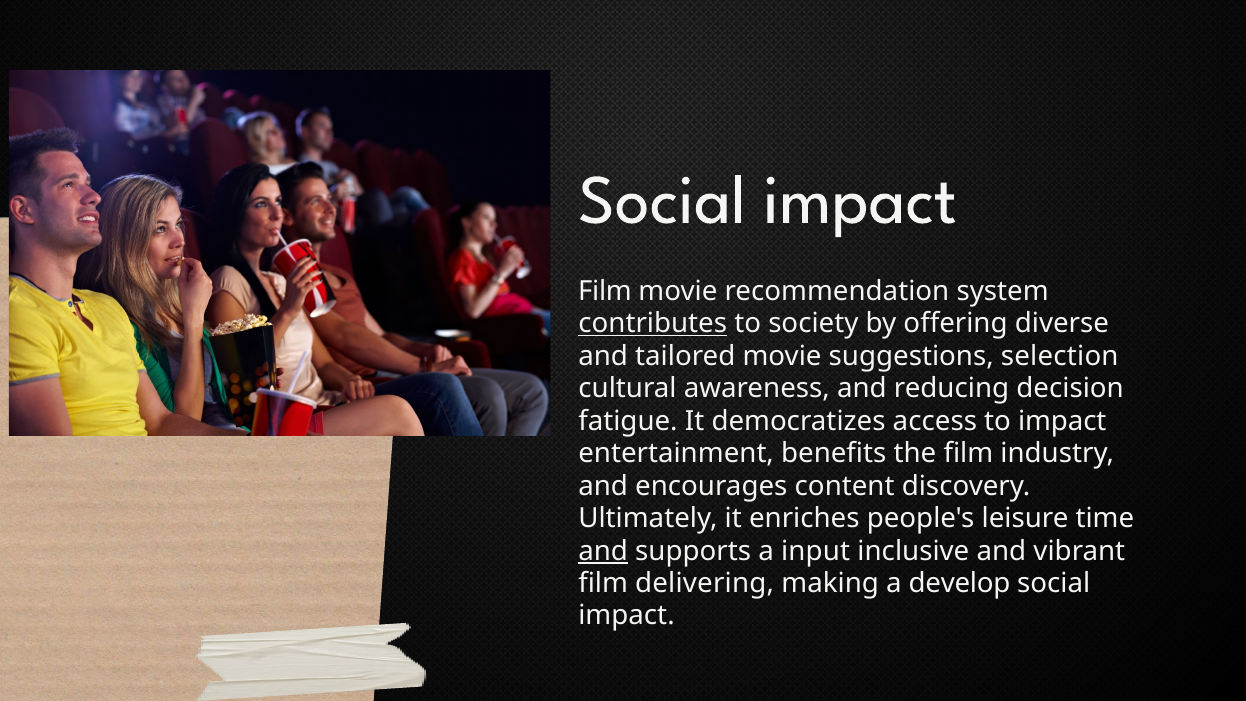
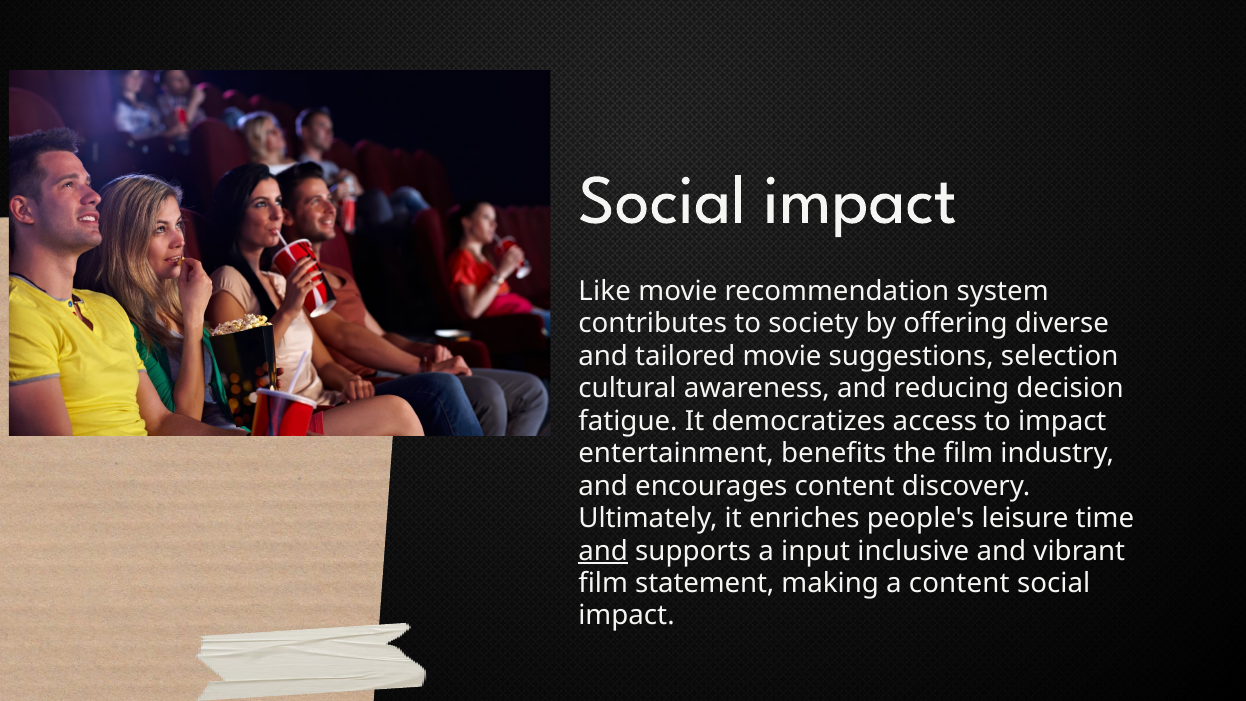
Film: Film -> Like (605, 291)
contributes underline: present -> none (653, 324)
delivering: delivering -> statement (705, 583)
a develop: develop -> content (959, 583)
